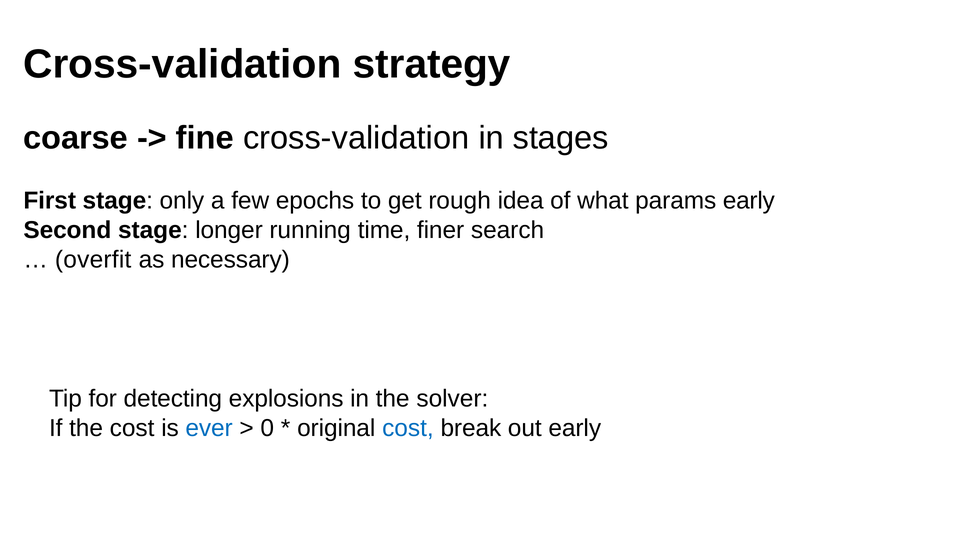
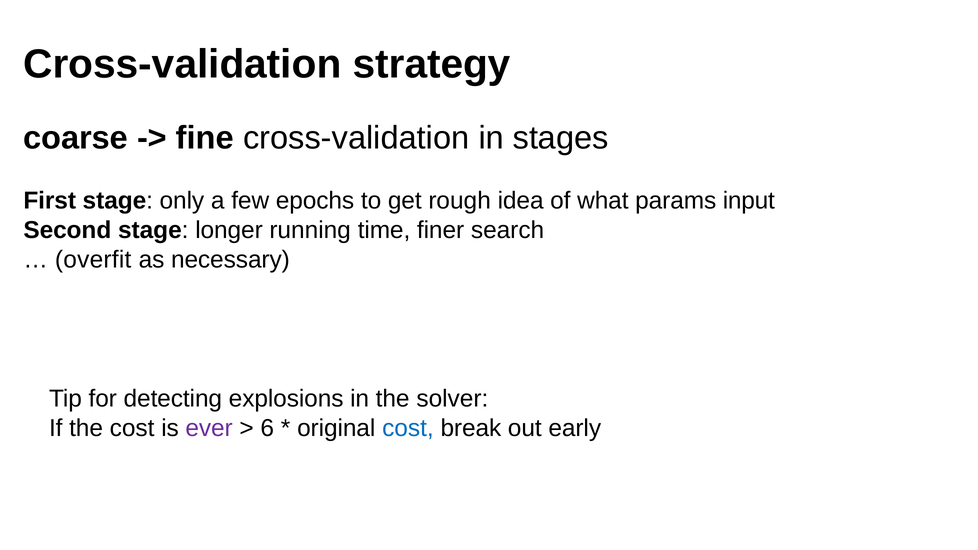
params early: early -> input (749, 201)
ever colour: blue -> purple (209, 428)
0: 0 -> 6 (267, 428)
